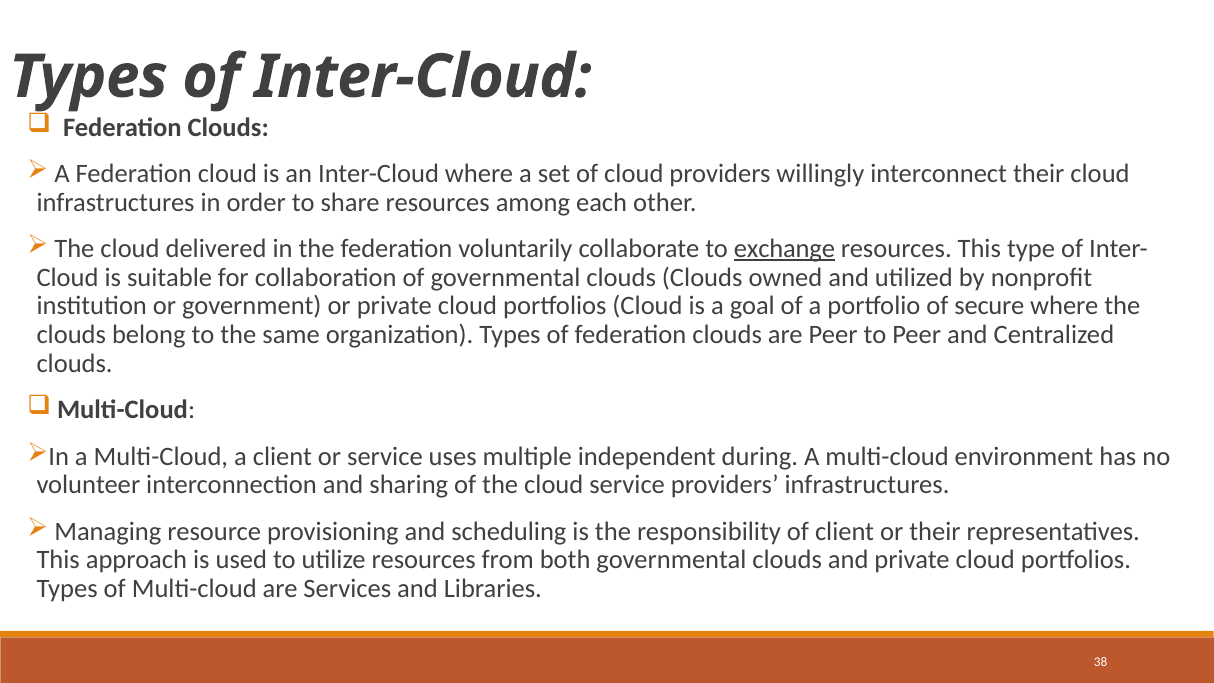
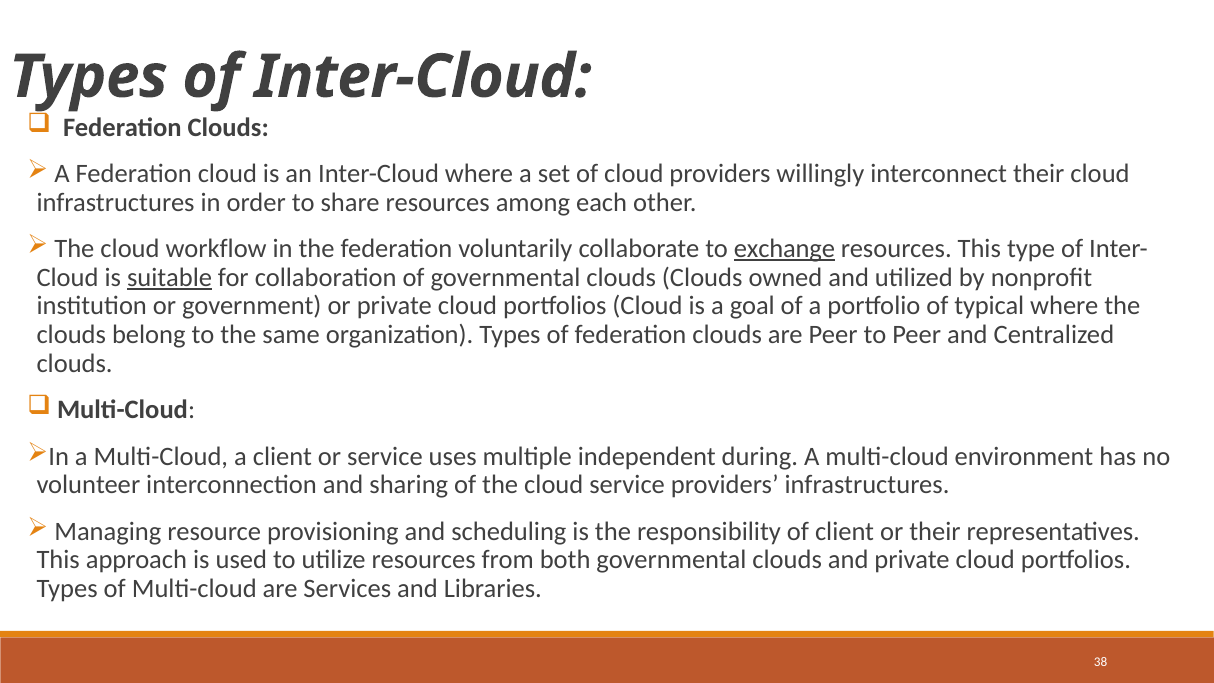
delivered: delivered -> workflow (216, 249)
suitable underline: none -> present (170, 277)
secure: secure -> typical (989, 306)
